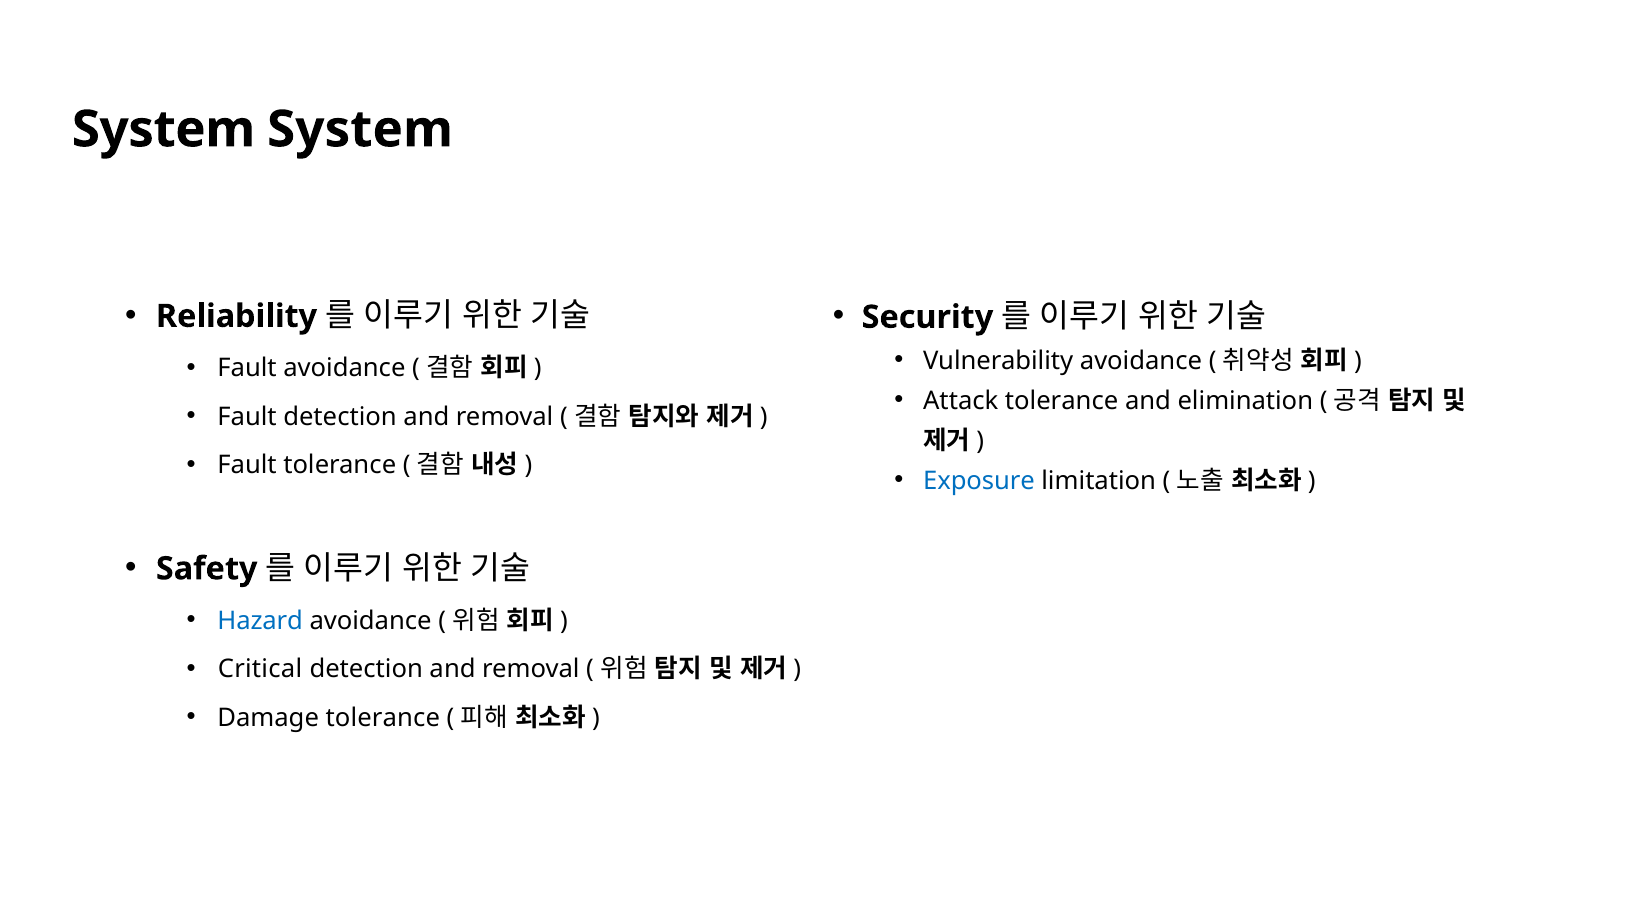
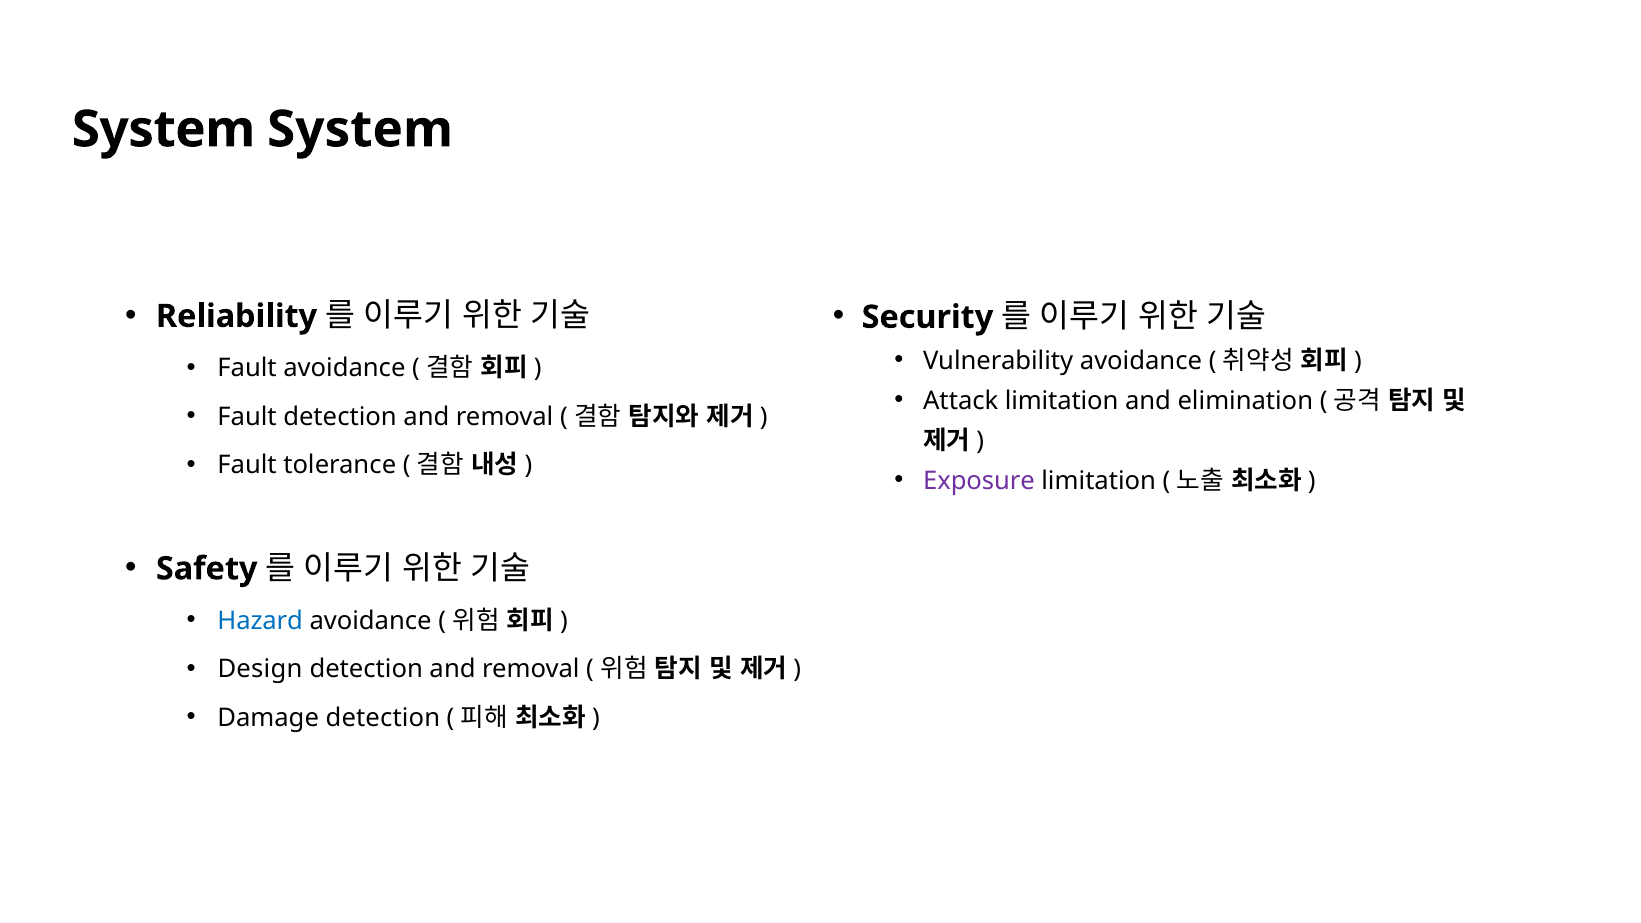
Attack tolerance: tolerance -> limitation (1062, 401)
Exposure colour: blue -> purple (979, 481)
Critical: Critical -> Design (260, 669)
Damage tolerance: tolerance -> detection (383, 718)
